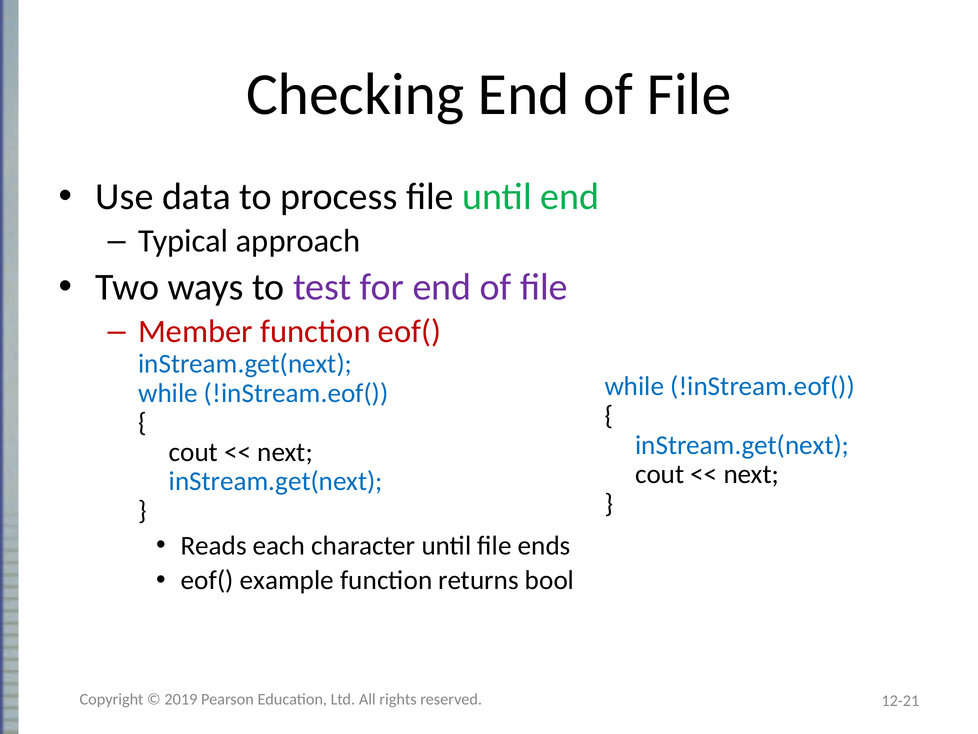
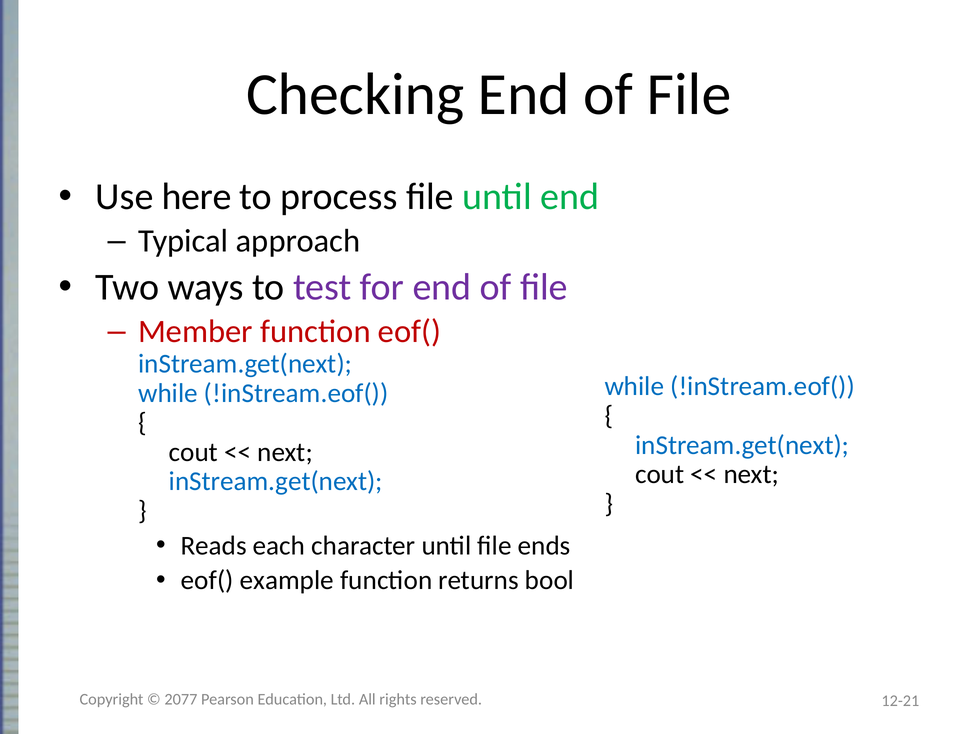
data: data -> here (197, 196)
2019: 2019 -> 2077 (181, 699)
